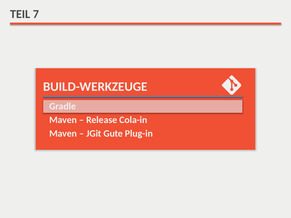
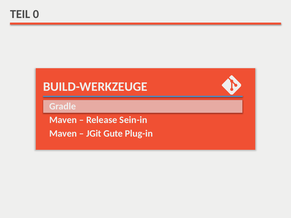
7: 7 -> 0 (36, 14)
Cola-in: Cola-in -> Sein-in (133, 120)
